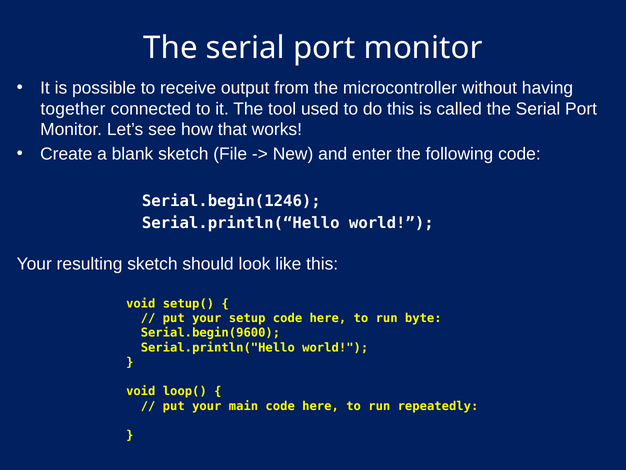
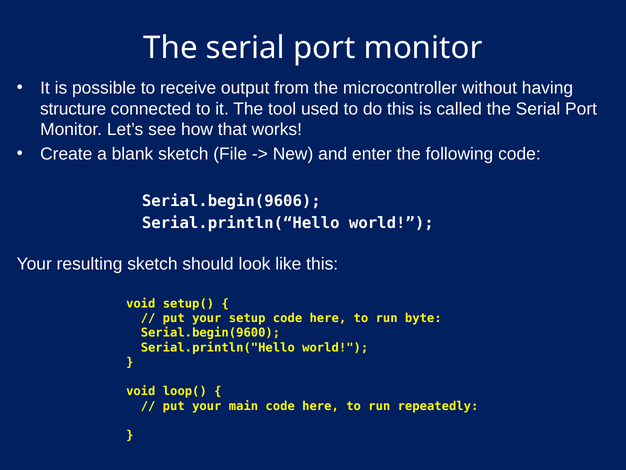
together: together -> structure (73, 109)
Serial.begin(1246: Serial.begin(1246 -> Serial.begin(9606 (231, 201)
